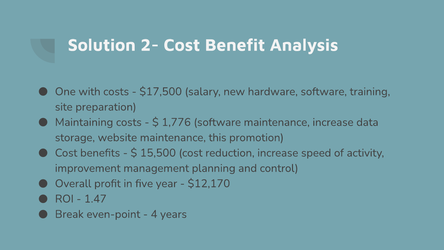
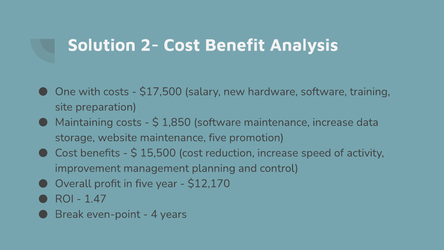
1,776: 1,776 -> 1,850 (176, 122)
maintenance this: this -> five (218, 137)
